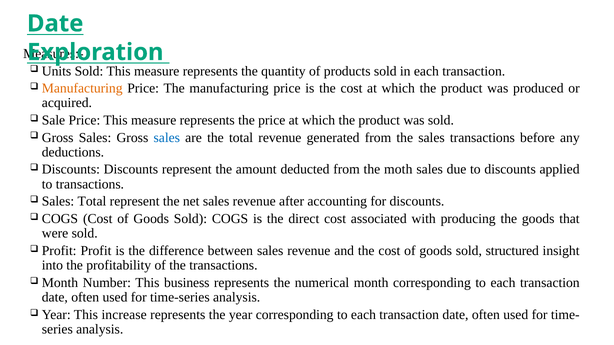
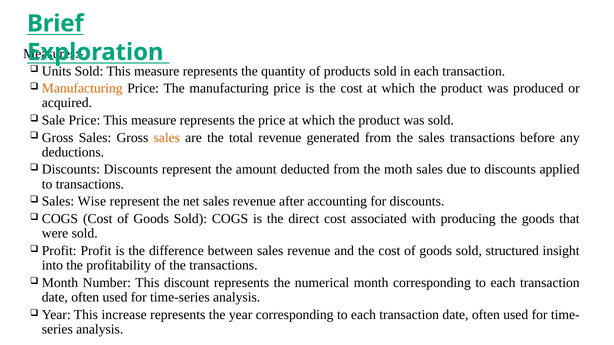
Date: Date -> Brief (55, 24)
sales colour: blue -> orange (167, 138)
Sales Total: Total -> Wise (92, 202)
business: business -> discount (187, 283)
